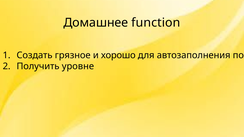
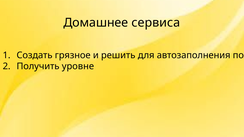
function: function -> сервиса (156, 23)
хорошо: хорошо -> решить (118, 55)
